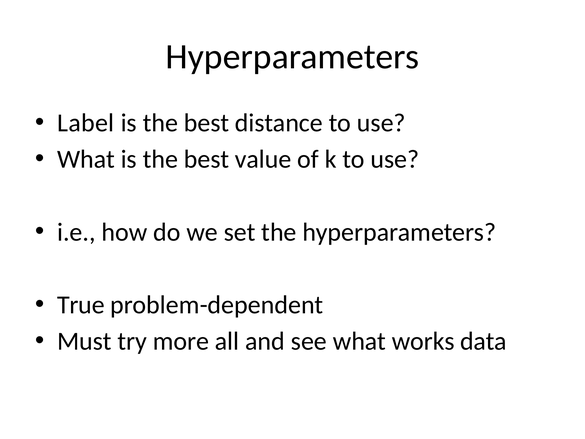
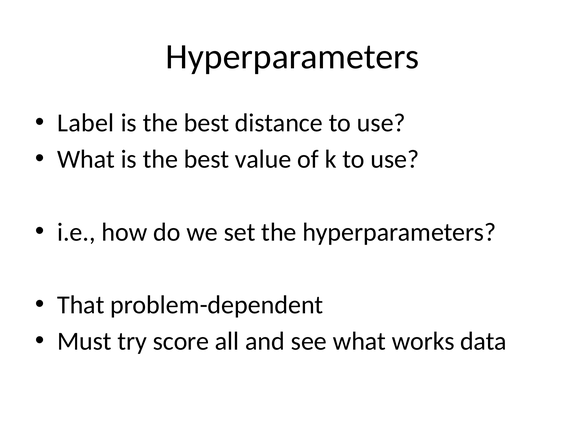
True: True -> That (81, 305)
more: more -> score (181, 341)
